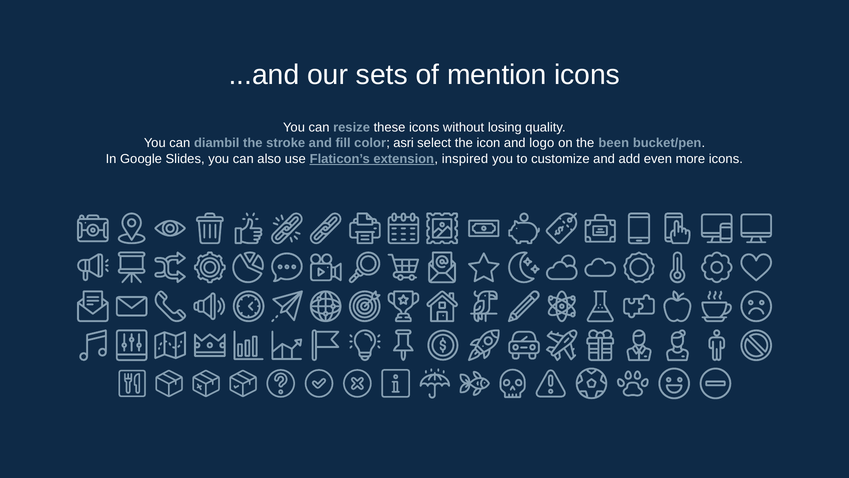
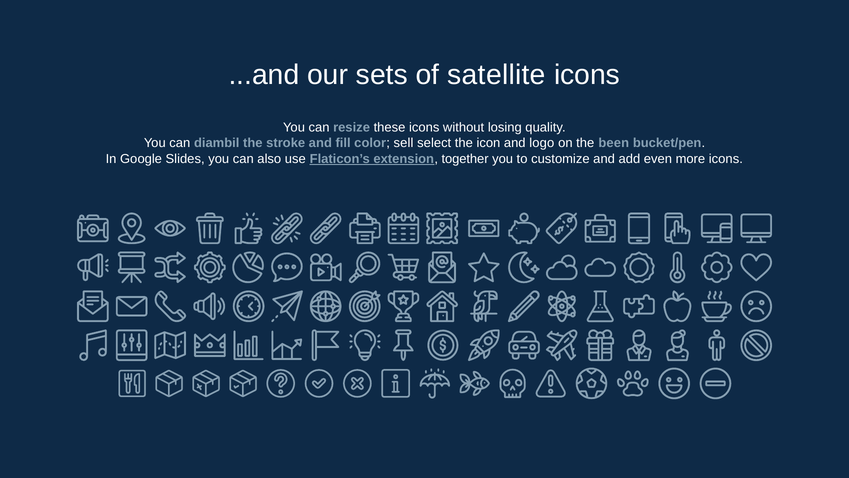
mention: mention -> satellite (497, 75)
asri: asri -> sell (403, 143)
inspired: inspired -> together (465, 159)
